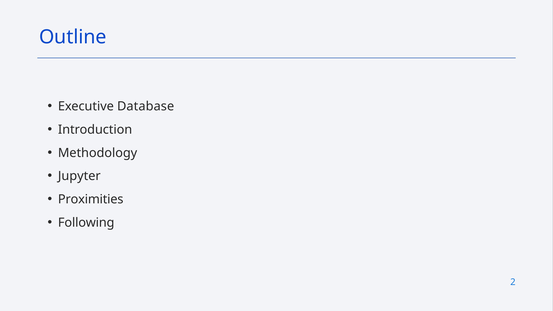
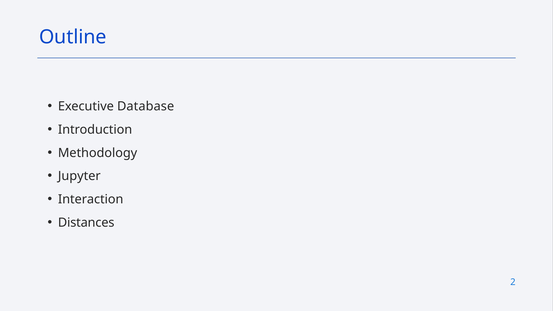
Proximities: Proximities -> Interaction (91, 199)
Following: Following -> Distances (86, 223)
